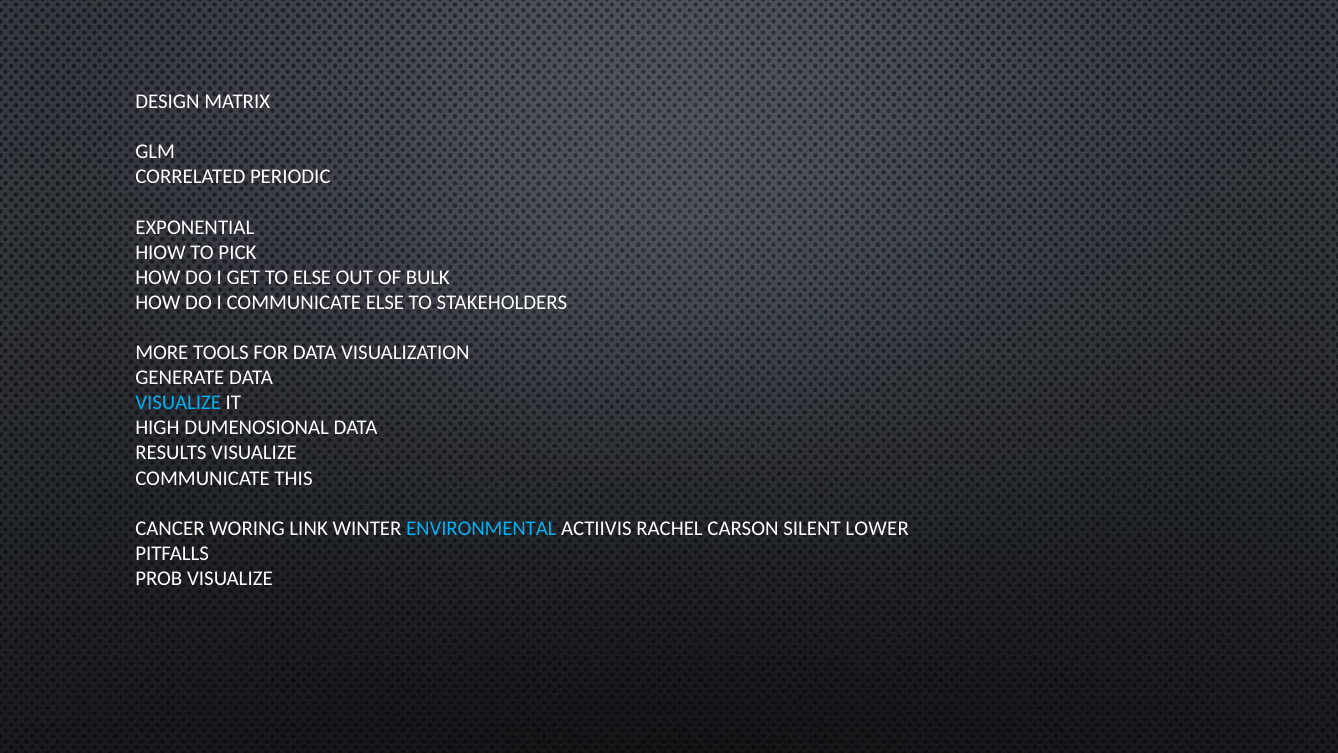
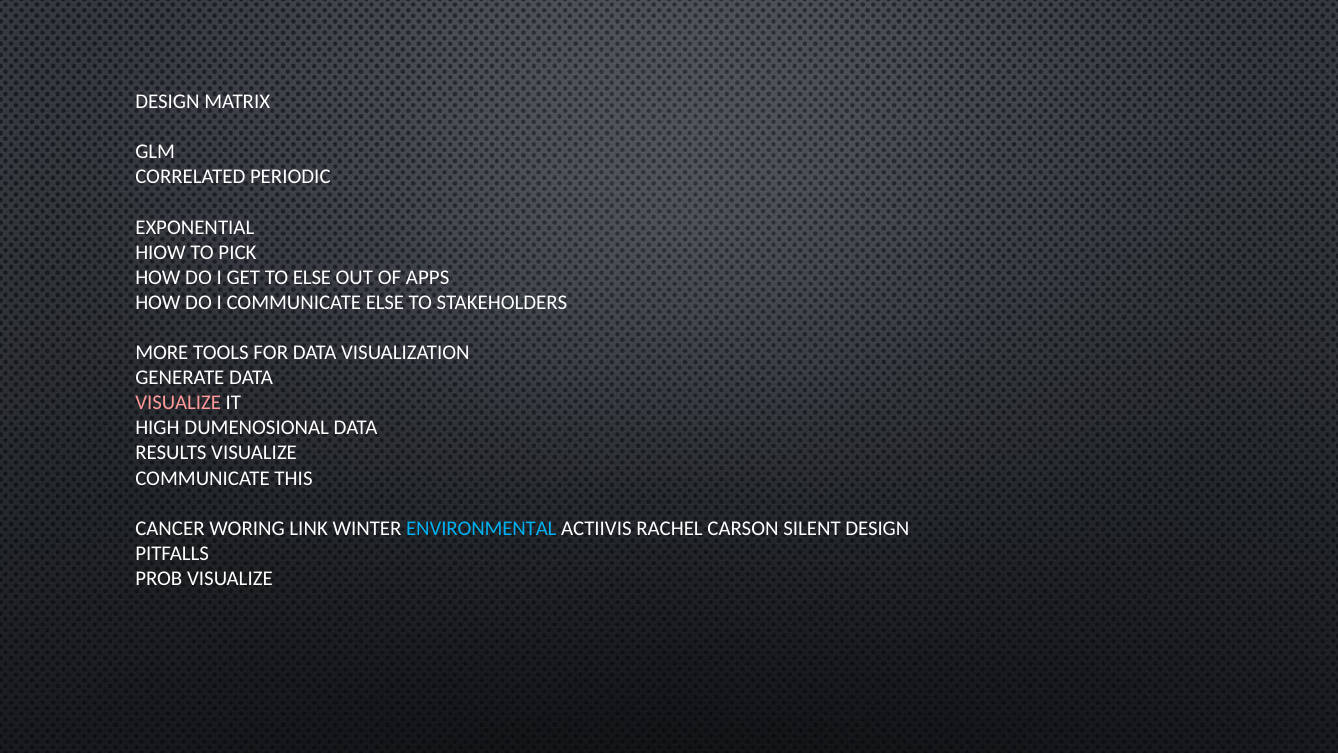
BULK: BULK -> APPS (428, 277)
VISUALIZE colour: light blue -> pink (178, 403)
SILENT LOWER: LOWER -> DESIGN (877, 528)
